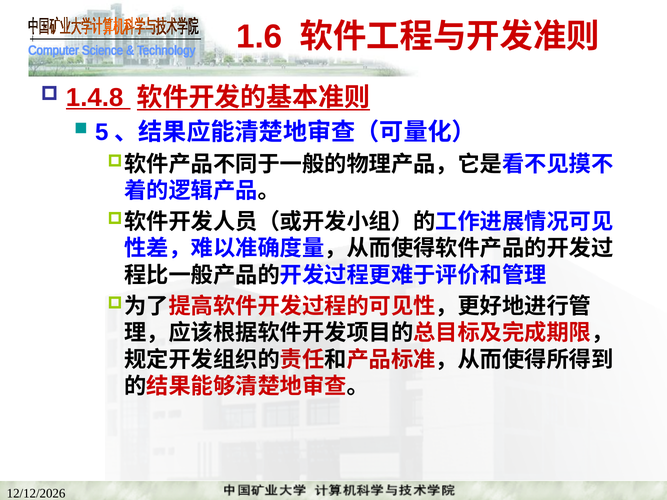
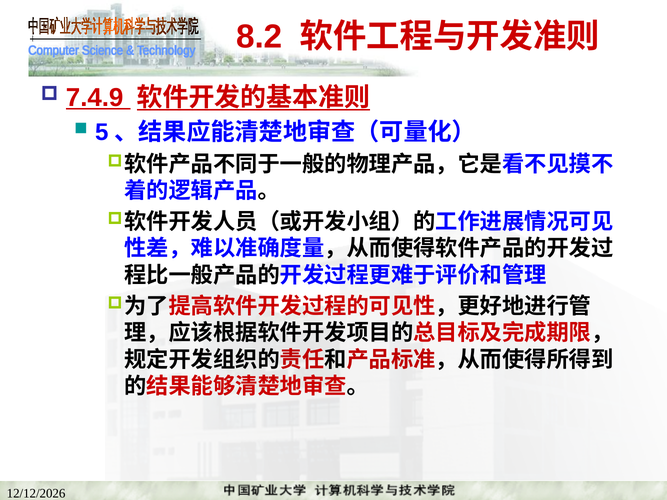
1.6: 1.6 -> 8.2 (259, 37)
1.4.8: 1.4.8 -> 7.4.9 (95, 98)
